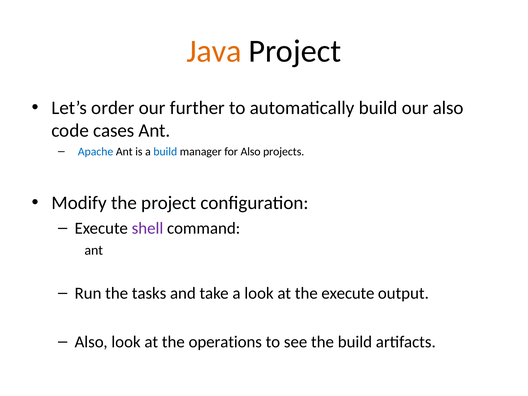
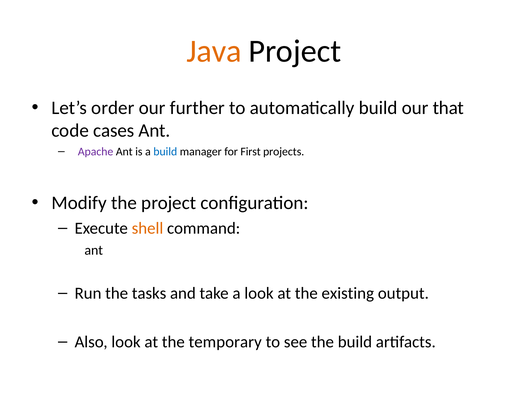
our also: also -> that (448, 108)
Apache colour: blue -> purple (96, 152)
for Also: Also -> First (251, 152)
shell colour: purple -> orange (147, 228)
the execute: execute -> existing (348, 293)
operations: operations -> temporary (225, 342)
